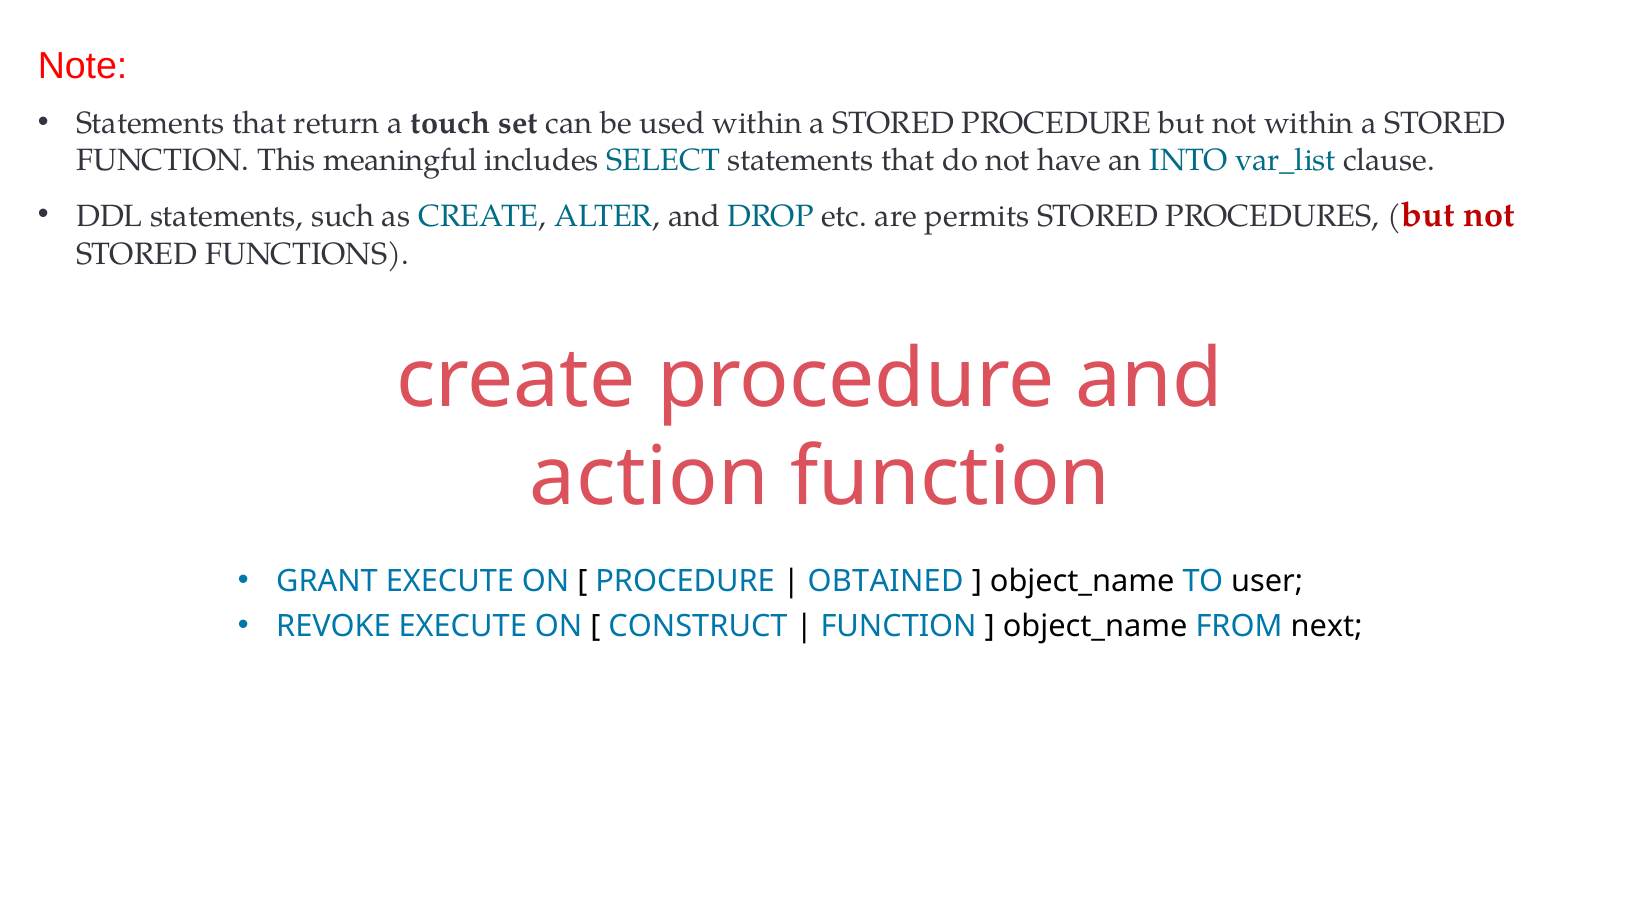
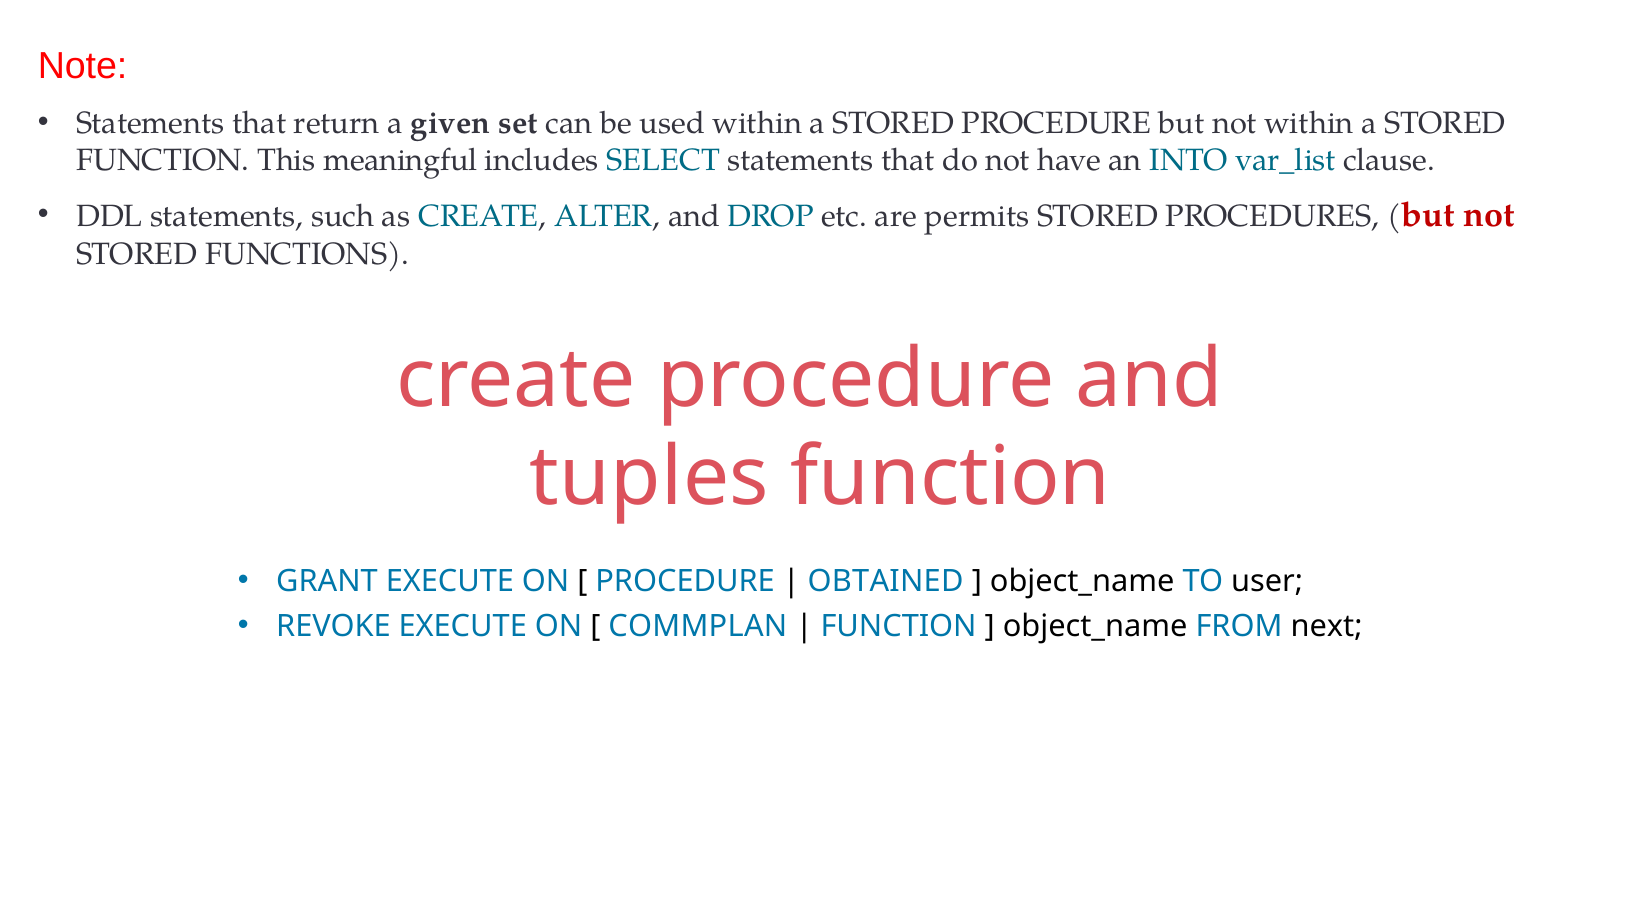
touch: touch -> given (451, 123)
action: action -> tuples (649, 477)
CONSTRUCT: CONSTRUCT -> COMMPLAN (698, 626)
